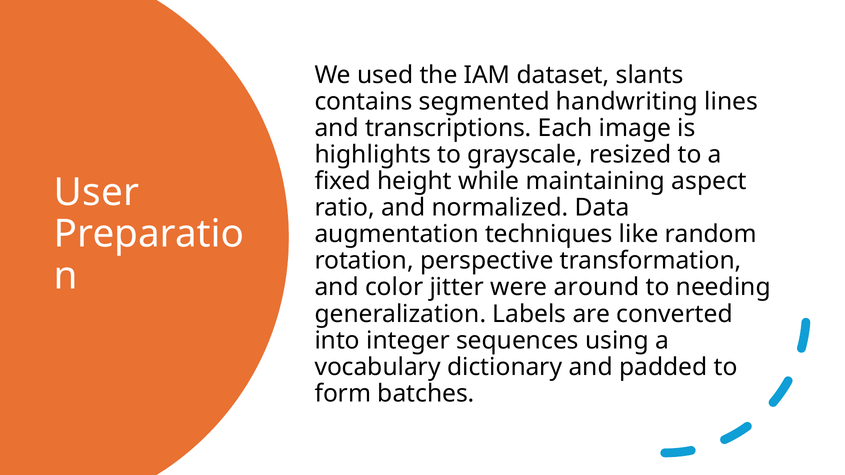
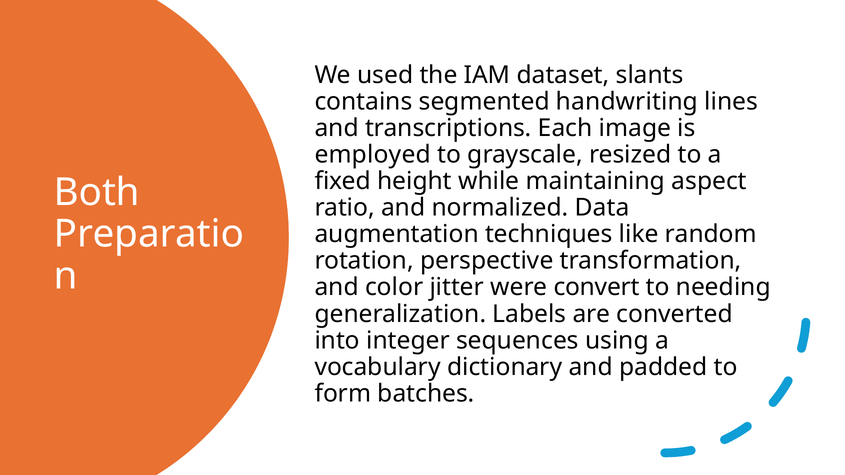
highlights: highlights -> employed (373, 155)
User: User -> Both (97, 192)
around: around -> convert (597, 288)
